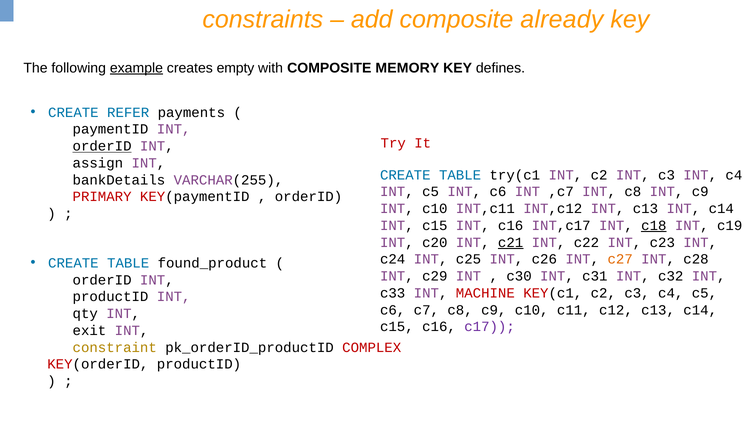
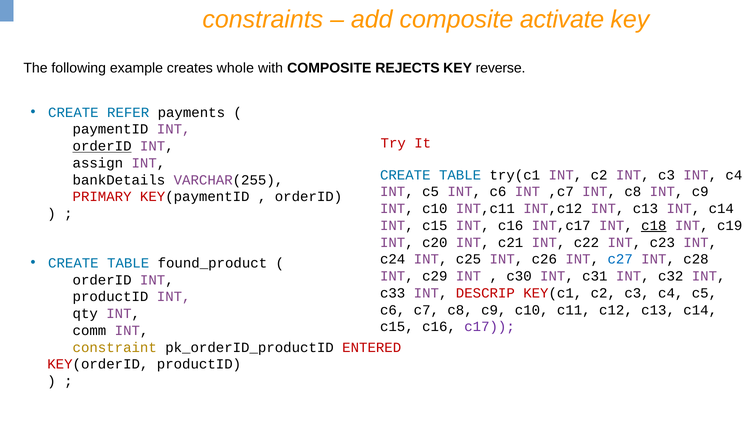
already: already -> activate (562, 19)
example underline: present -> none (136, 68)
empty: empty -> whole (235, 68)
MEMORY: MEMORY -> REJECTS (407, 68)
defines: defines -> reverse (501, 68)
c21 underline: present -> none (511, 242)
c27 colour: orange -> blue (620, 259)
MACHINE: MACHINE -> DESCRIP (485, 293)
exit: exit -> comm (89, 330)
COMPLEX: COMPLEX -> ENTERED (372, 347)
